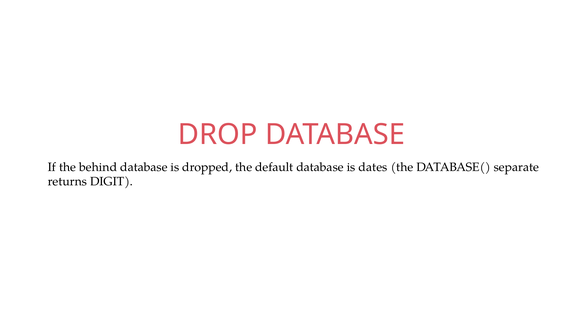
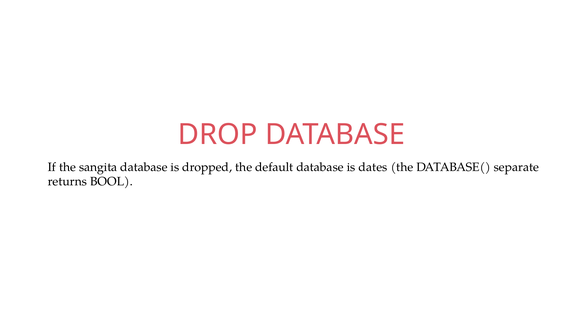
behind: behind -> sangita (98, 167)
DIGIT: DIGIT -> BOOL (111, 182)
